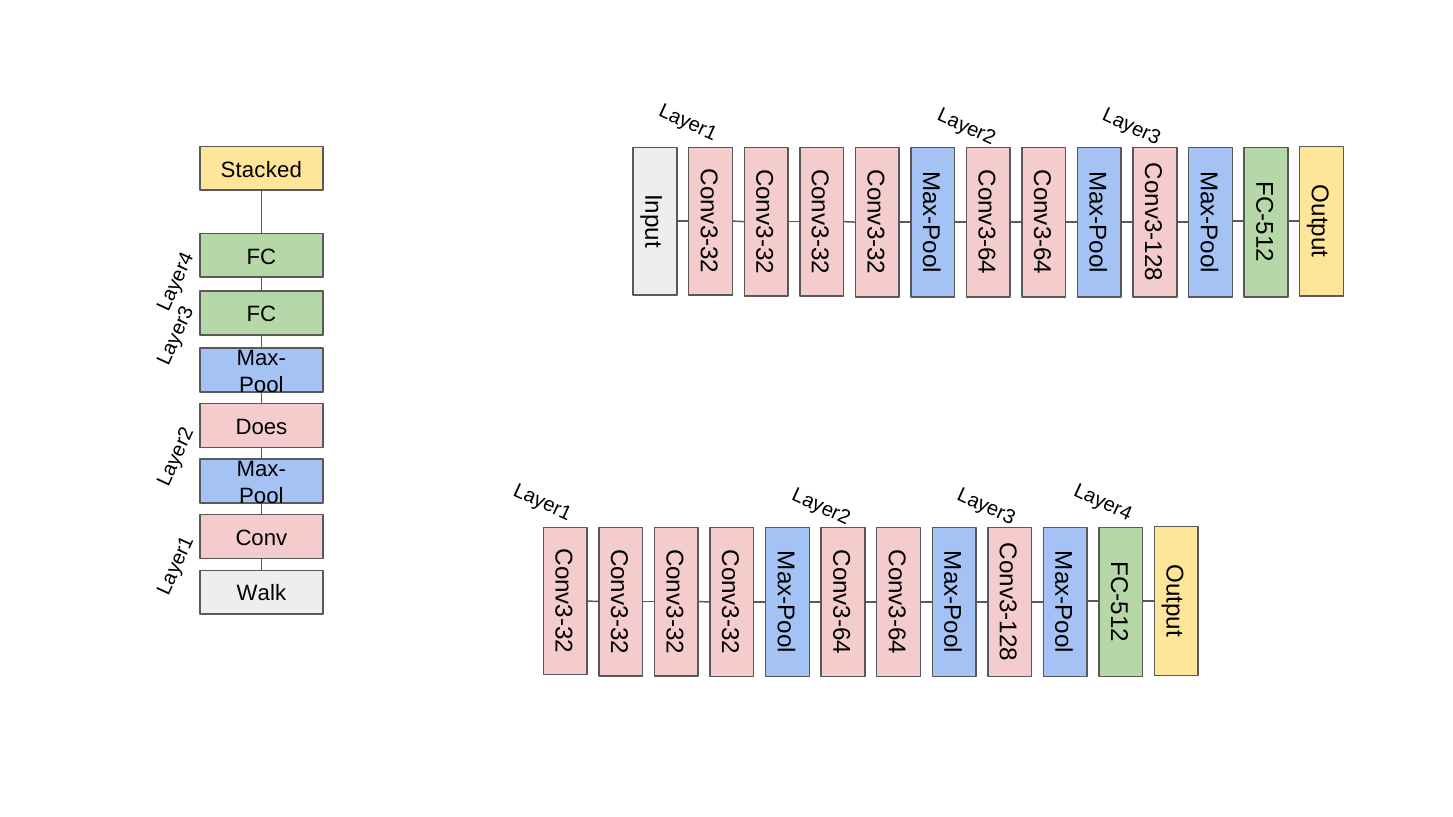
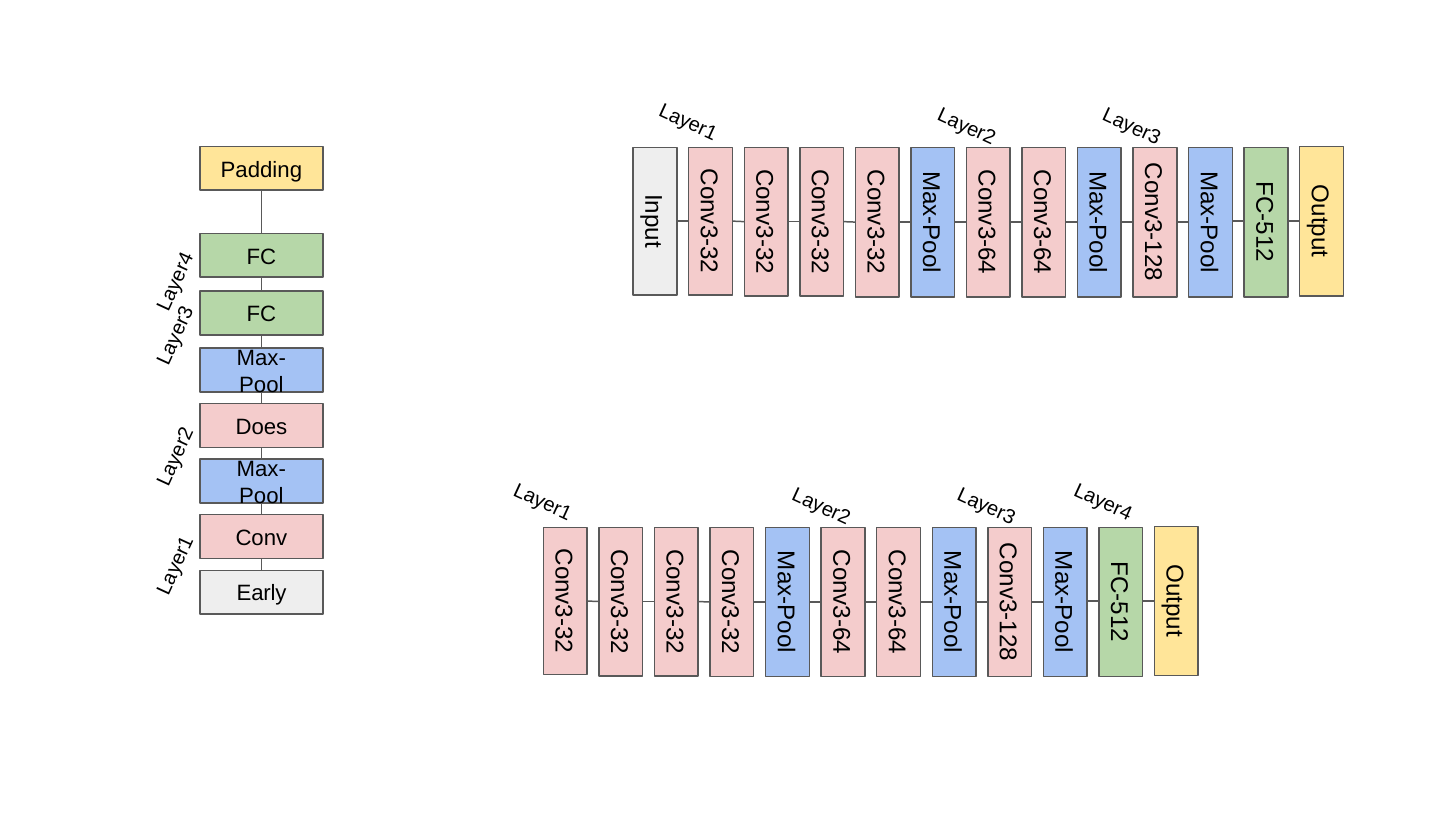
Stacked: Stacked -> Padding (261, 170)
Walk: Walk -> Early (262, 594)
